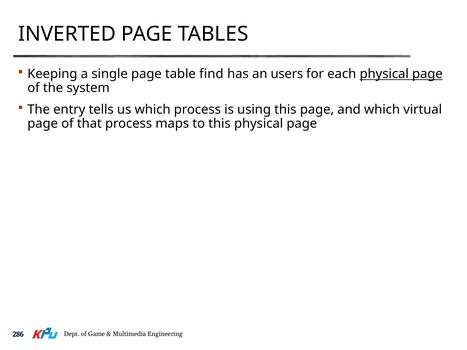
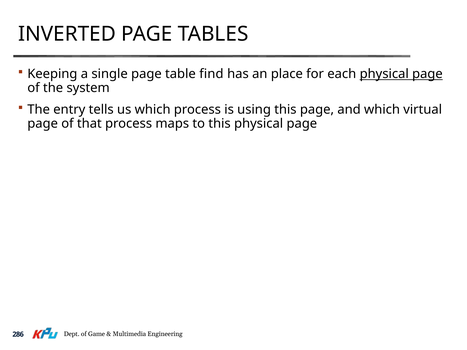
users: users -> place (287, 74)
